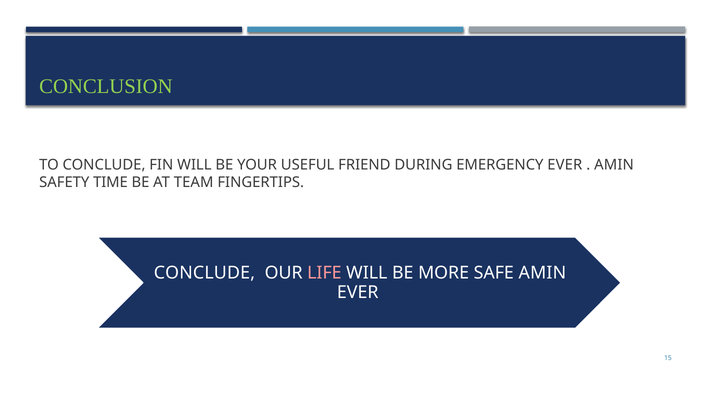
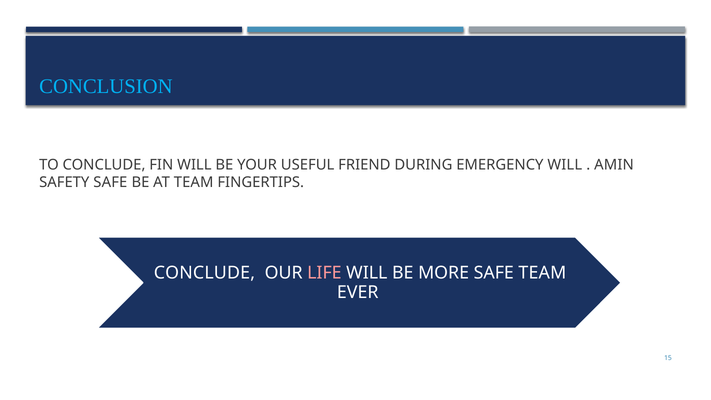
CONCLUSION colour: light green -> light blue (106, 86)
EMERGENCY EVER: EVER -> WILL (565, 165)
SAFETY TIME: TIME -> SAFE (110, 183)
SAFE AMIN: AMIN -> TEAM (542, 273)
